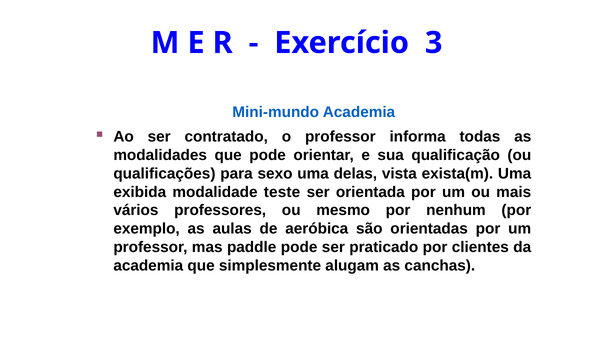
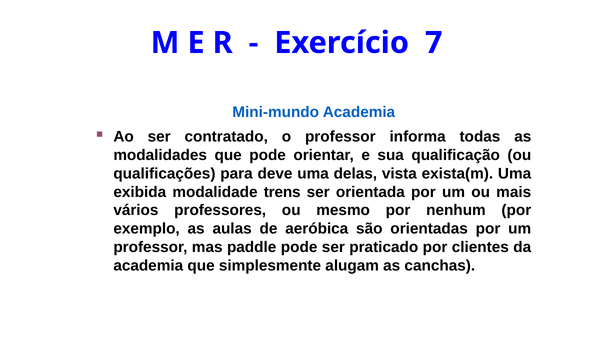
3: 3 -> 7 (434, 43)
sexo: sexo -> deve (275, 174)
teste: teste -> trens (282, 192)
